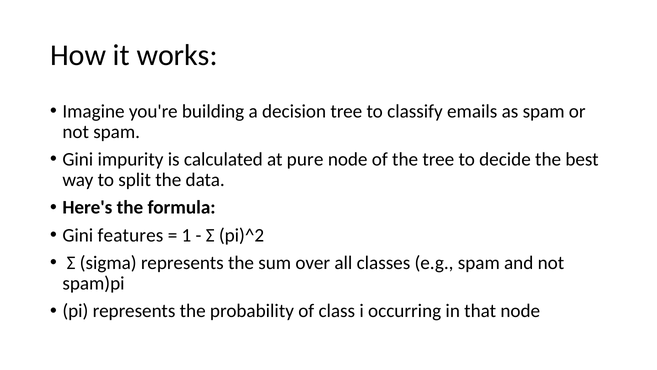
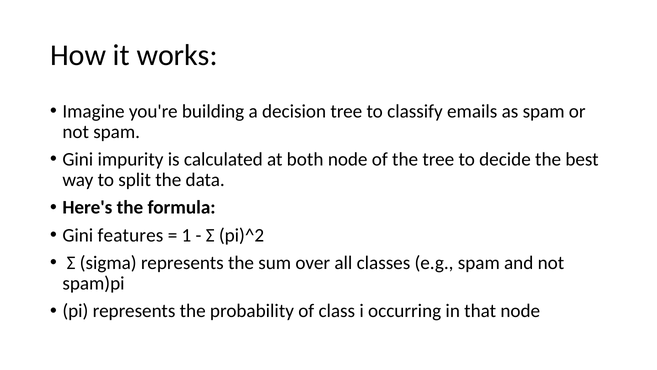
pure: pure -> both (305, 159)
